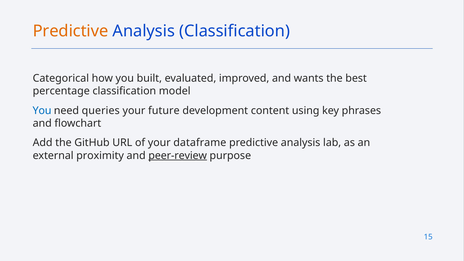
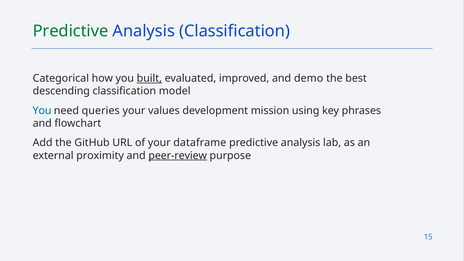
Predictive colour: orange -> green (71, 31)
built underline: none -> present (149, 78)
wants: wants -> demo (309, 78)
percentage: percentage -> descending (61, 91)
future: future -> values (164, 111)
content: content -> mission (270, 111)
